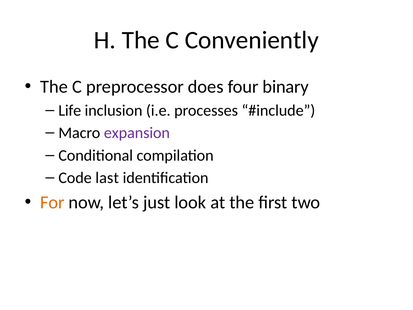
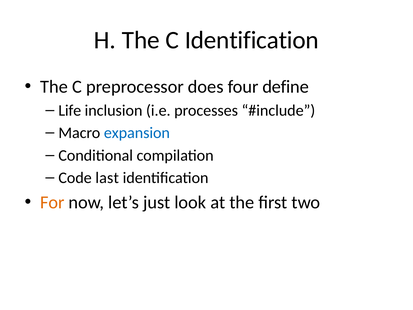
C Conveniently: Conveniently -> Identification (252, 40)
binary: binary -> define (286, 87)
expansion colour: purple -> blue (137, 133)
